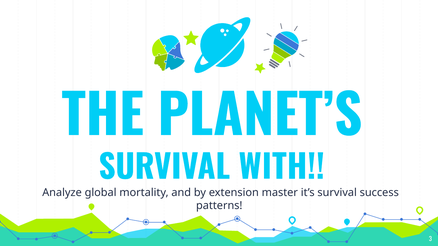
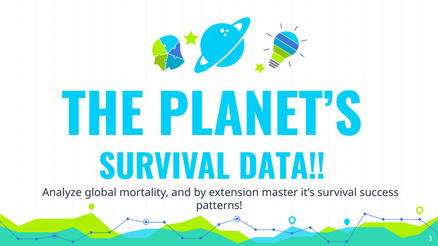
WITH: WITH -> DATA (282, 168)
